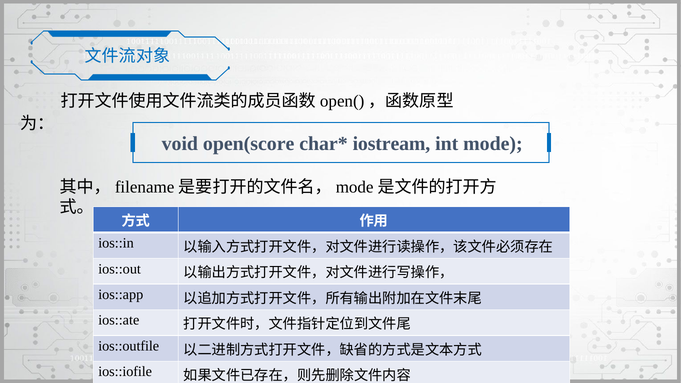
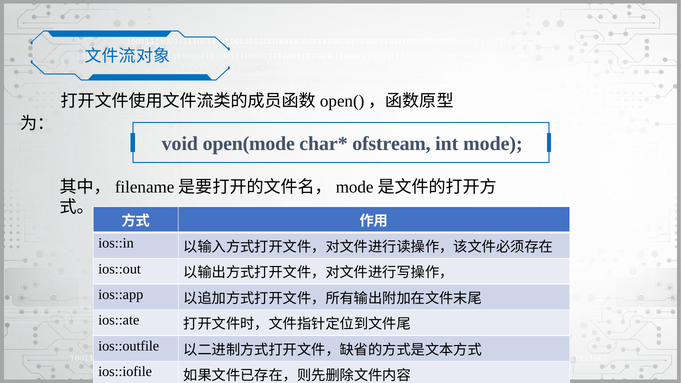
open(score: open(score -> open(mode (249, 144)
iostream: iostream -> ofstream (392, 144)
